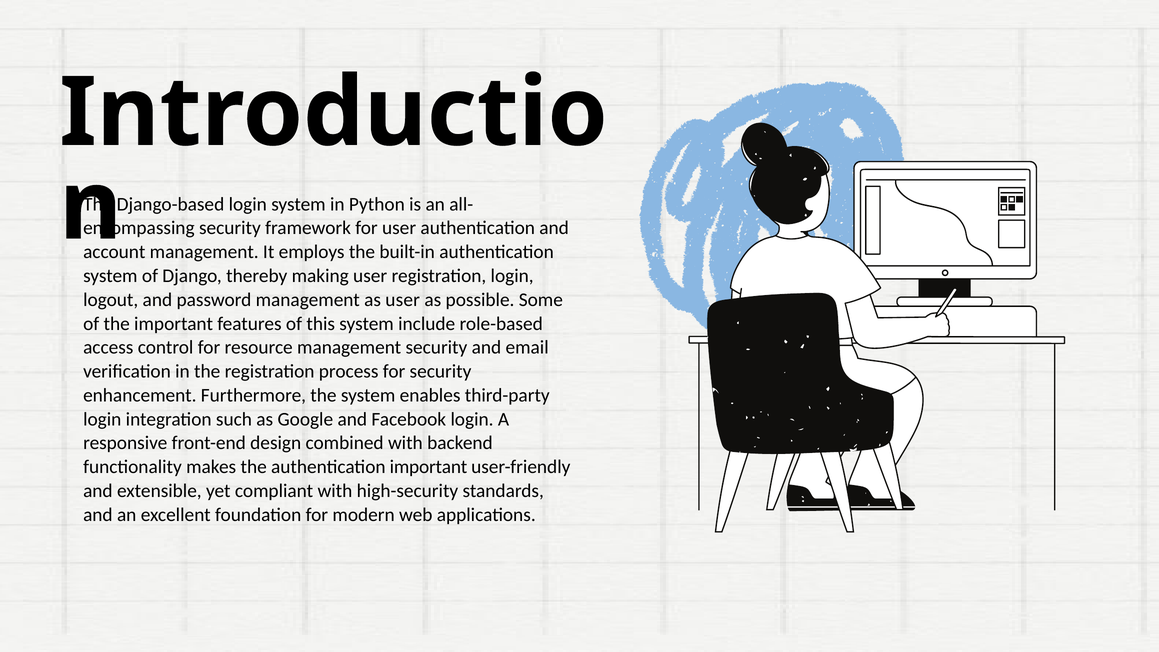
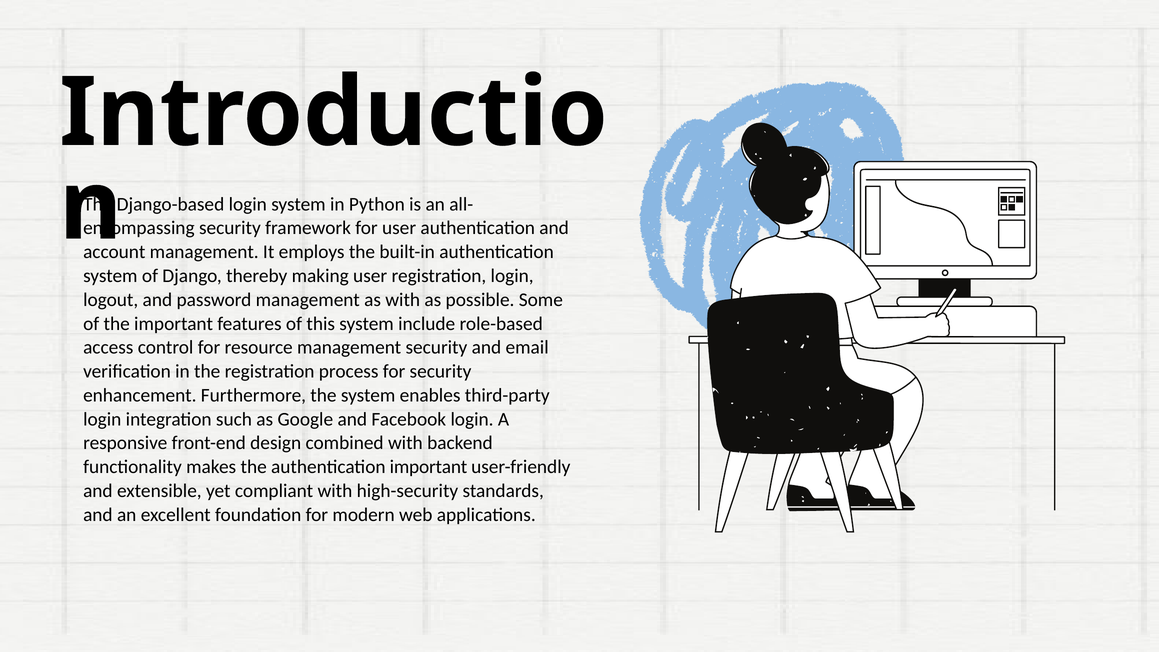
as user: user -> with (403, 300)
